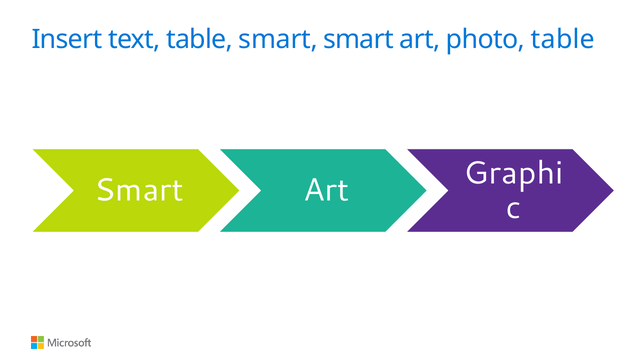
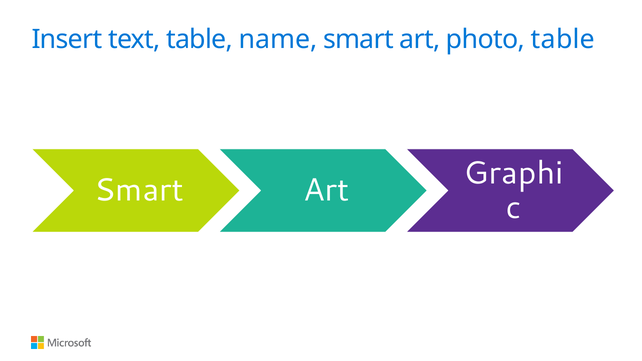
text table smart: smart -> name (278, 40)
